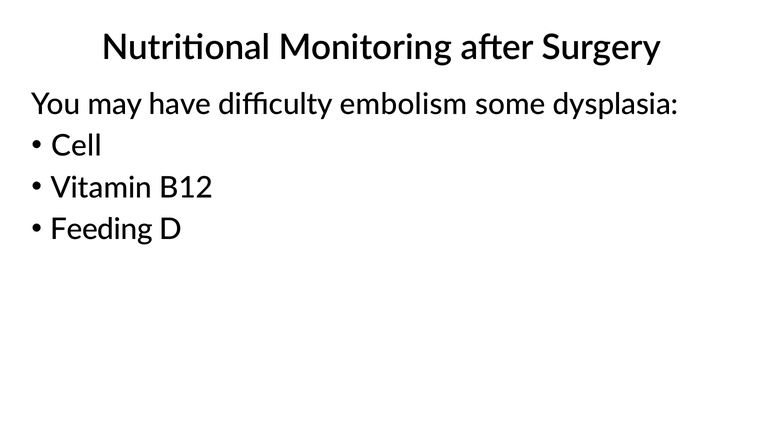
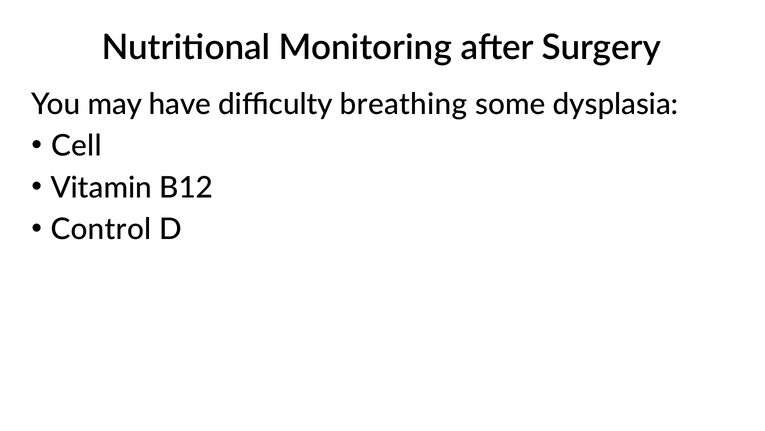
embolism: embolism -> breathing (404, 104)
Feeding: Feeding -> Control (101, 229)
